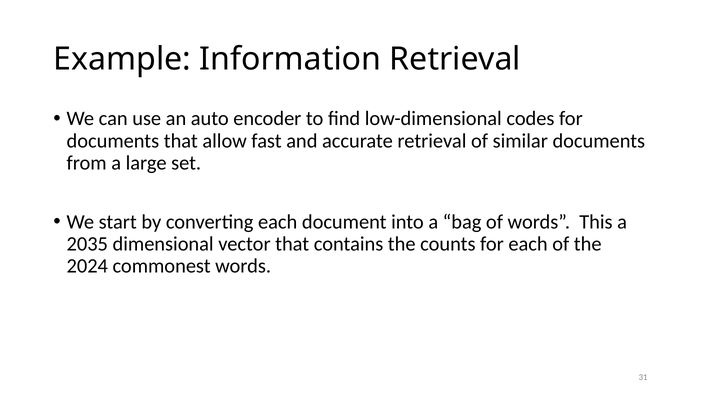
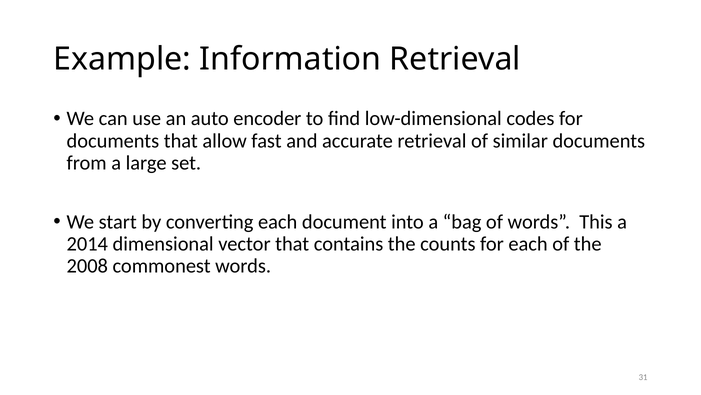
2035: 2035 -> 2014 (87, 244)
2024: 2024 -> 2008 (87, 266)
